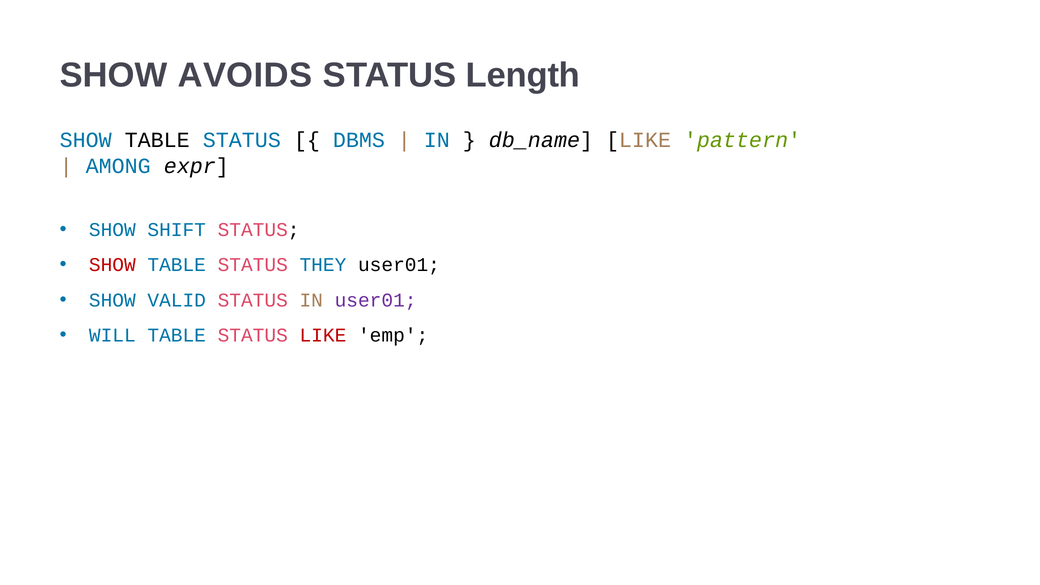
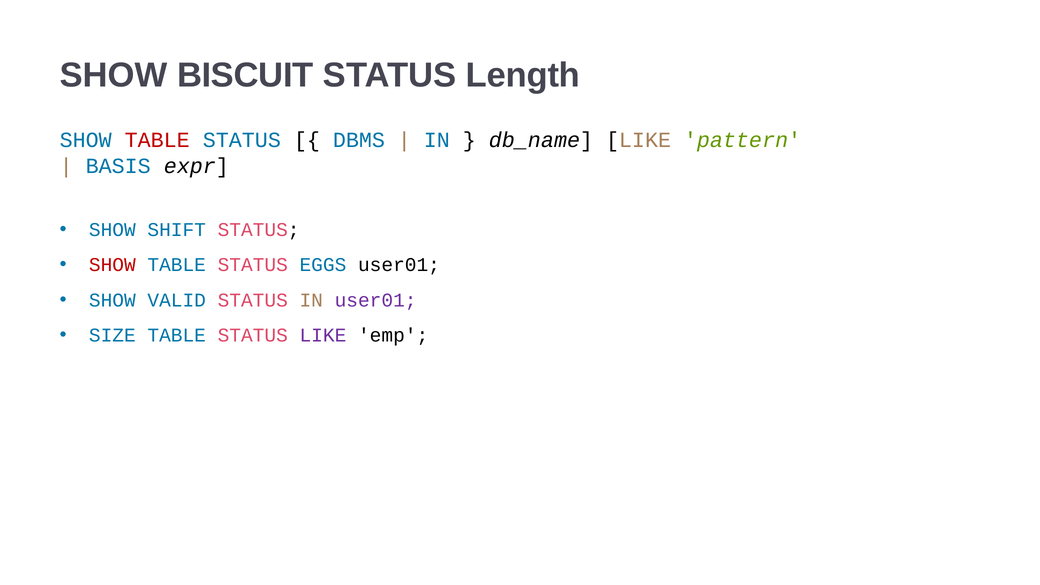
AVOIDS: AVOIDS -> BISCUIT (245, 75)
TABLE colour: black -> red (157, 140)
AMONG: AMONG -> BASIS (118, 166)
THEY: THEY -> EGGS (323, 265)
WILL: WILL -> SIZE (112, 335)
LIKE colour: red -> purple (323, 335)
